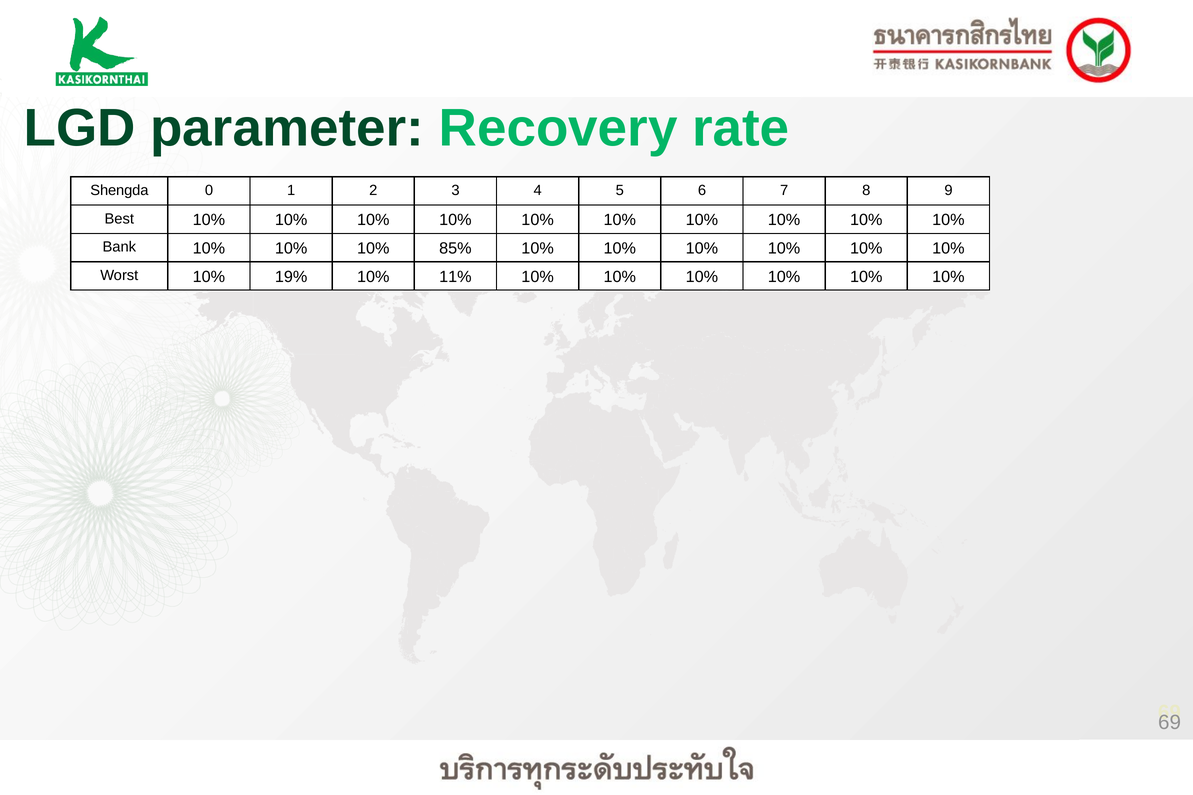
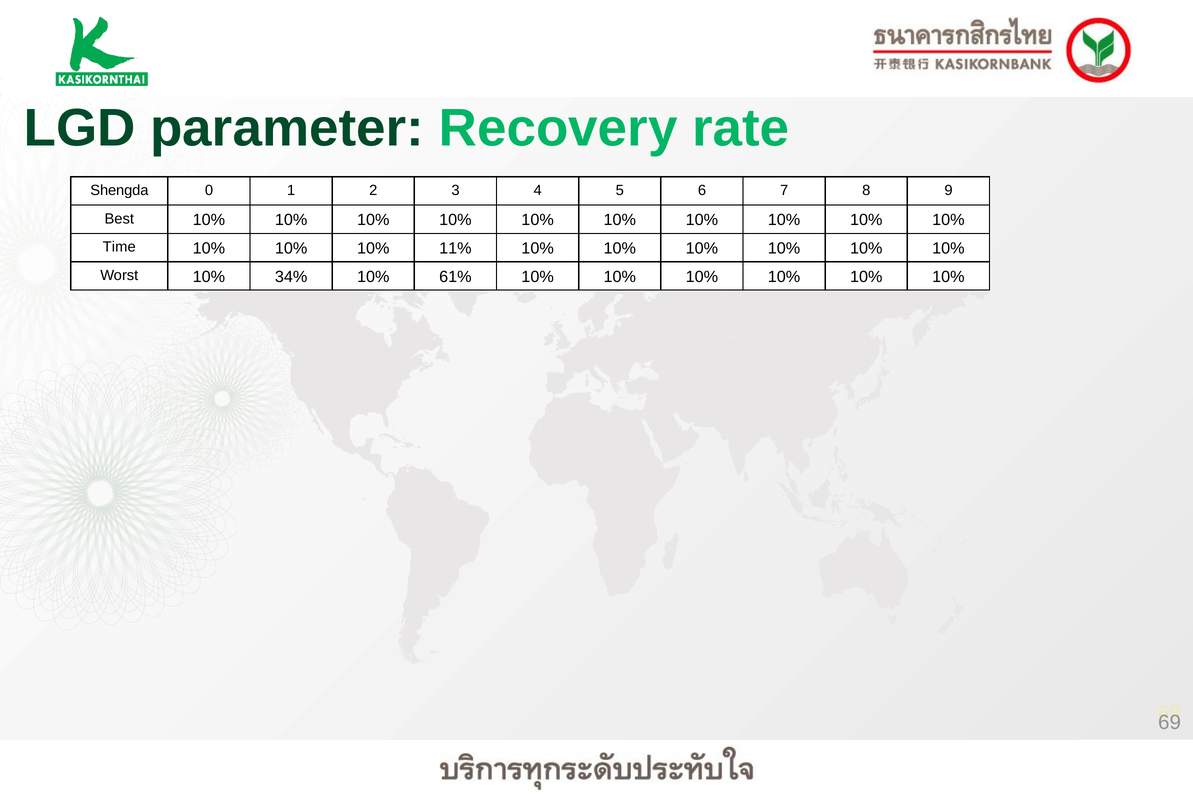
Bank: Bank -> Time (119, 247)
85%: 85% -> 11% (455, 248)
19%: 19% -> 34% (291, 277)
11%: 11% -> 61% (455, 277)
